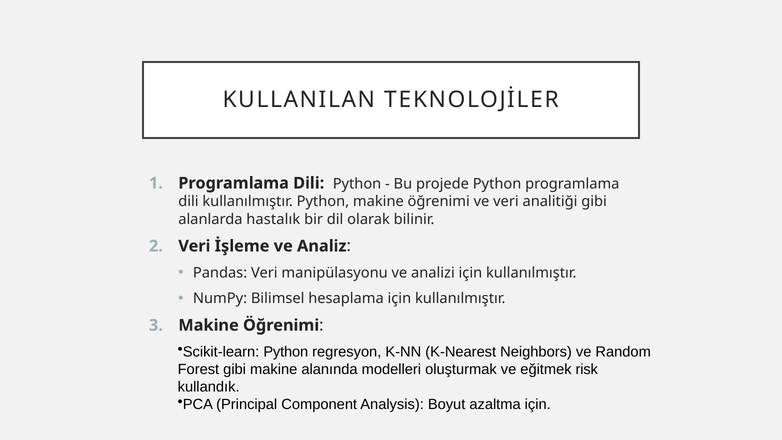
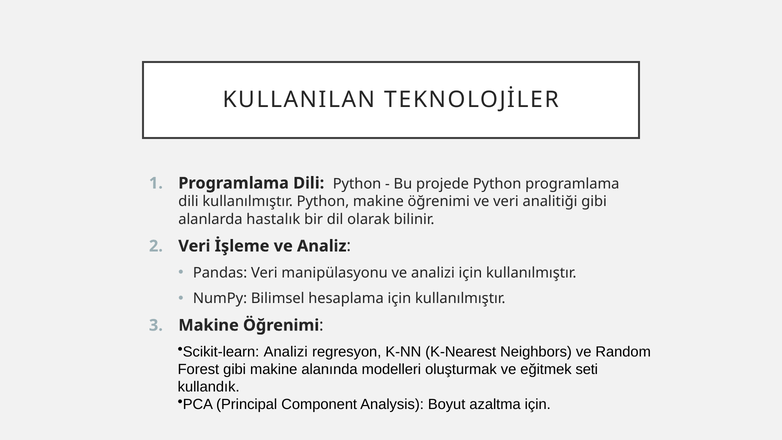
Scikit-learn Python: Python -> Analizi (286, 352)
risk: risk -> seti (587, 369)
